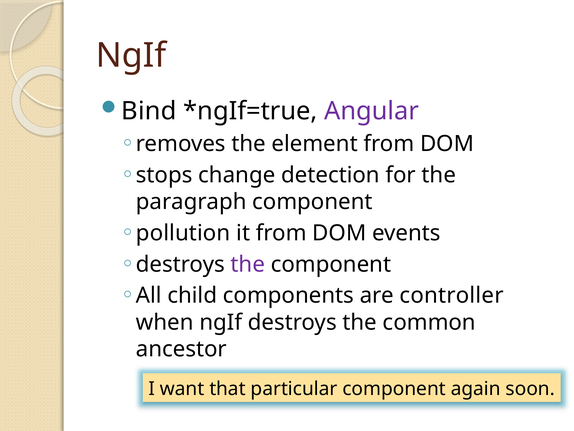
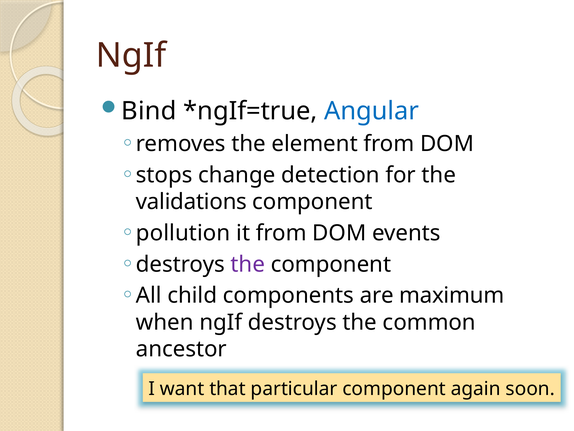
Angular colour: purple -> blue (372, 111)
paragraph: paragraph -> validations (191, 202)
controller: controller -> maximum (452, 295)
